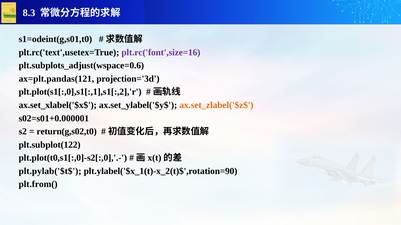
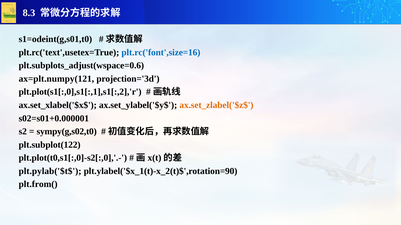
plt.rc('font',size=16 colour: purple -> blue (161, 52)
ax=plt.pandas(121: ax=plt.pandas(121 -> ax=plt.numpy(121 (56, 79)
return(g,s02,t0: return(g,s02,t0 -> sympy(g,s02,t0 (67, 132)
